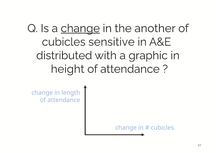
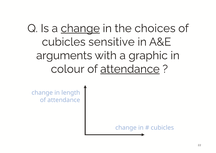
another: another -> choices (155, 28)
distributed: distributed -> arguments (64, 55)
height: height -> colour (68, 69)
attendance underline: none -> present (130, 69)
